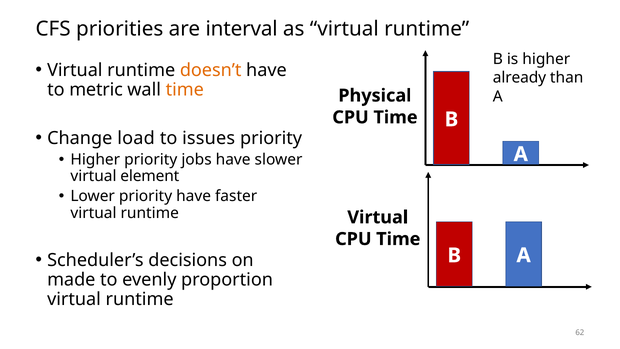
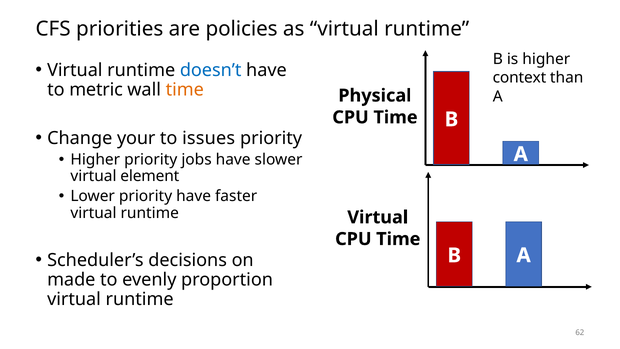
interval: interval -> policies (242, 29)
doesn’t colour: orange -> blue (211, 70)
already: already -> context (519, 78)
load: load -> your (136, 138)
